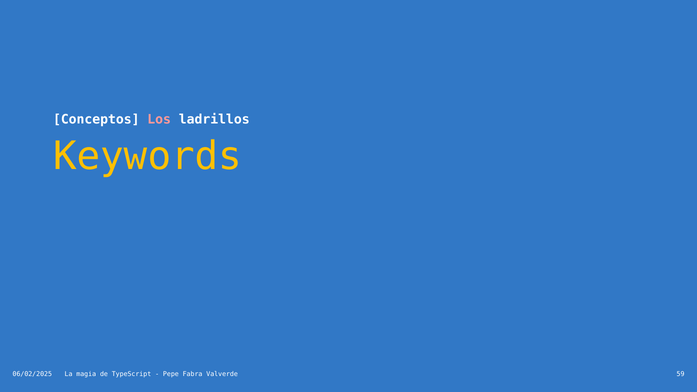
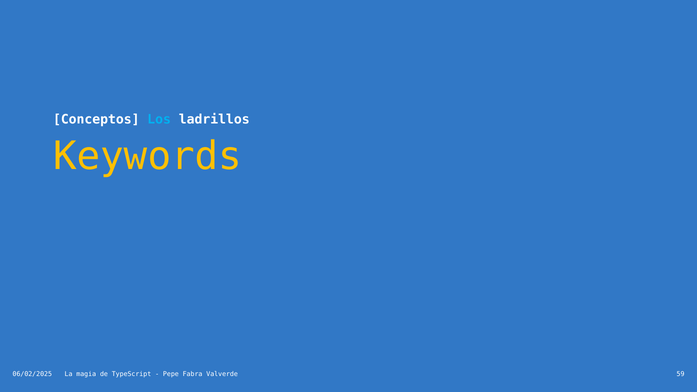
Los colour: pink -> light blue (159, 120)
